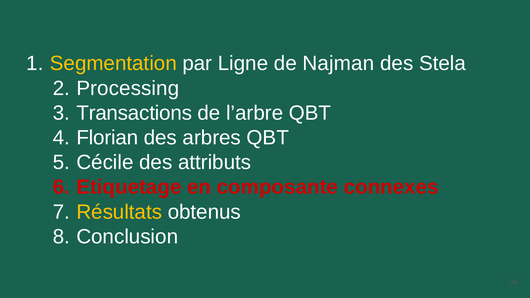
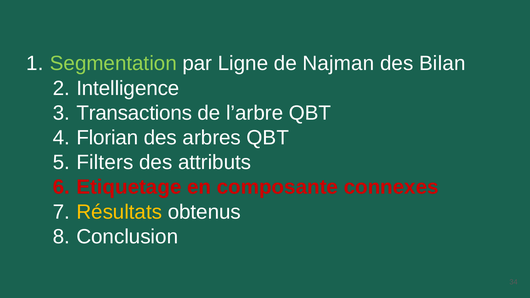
Segmentation colour: yellow -> light green (113, 64)
Stela: Stela -> Bilan (442, 64)
Processing: Processing -> Intelligence (128, 88)
Cécile: Cécile -> Filters (105, 163)
